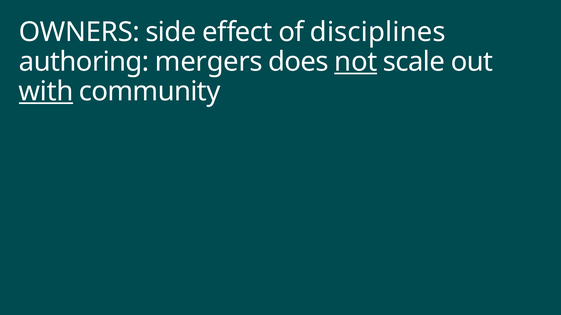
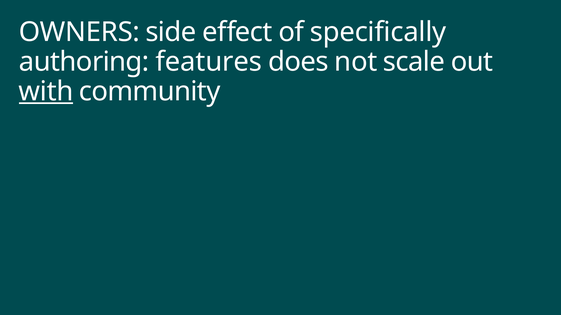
disciplines: disciplines -> specifically (378, 32)
mergers: mergers -> features (209, 62)
not underline: present -> none (356, 62)
